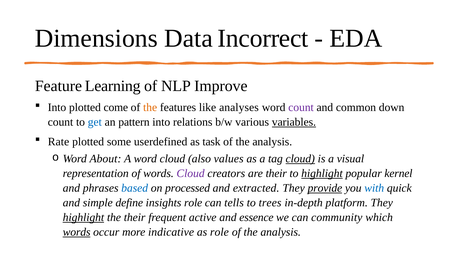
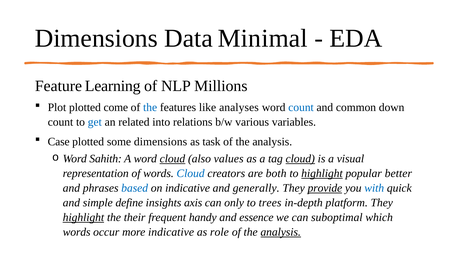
Incorrect: Incorrect -> Minimal (263, 38)
Improve: Improve -> Millions (221, 86)
Into: Into -> Plot (57, 108)
the colour: orange -> blue (150, 108)
count colour: purple -> blue (301, 108)
pattern: pattern -> related (134, 123)
variables underline: present -> none (294, 123)
Rate: Rate -> Case (59, 142)
some userdefined: userdefined -> dimensions (161, 142)
About: About -> Sahith (106, 159)
cloud underline: none -> present (172, 159)
Cloud colour: purple -> blue (191, 174)
are their: their -> both (276, 174)
kernel: kernel -> better (398, 174)
on processed: processed -> indicative (188, 188)
extracted: extracted -> generally (256, 188)
insights role: role -> axis (193, 203)
tells: tells -> only (234, 203)
active: active -> handy (203, 218)
community: community -> suboptimal (337, 218)
words underline: present -> none (77, 233)
analysis underline: none -> present (281, 233)
